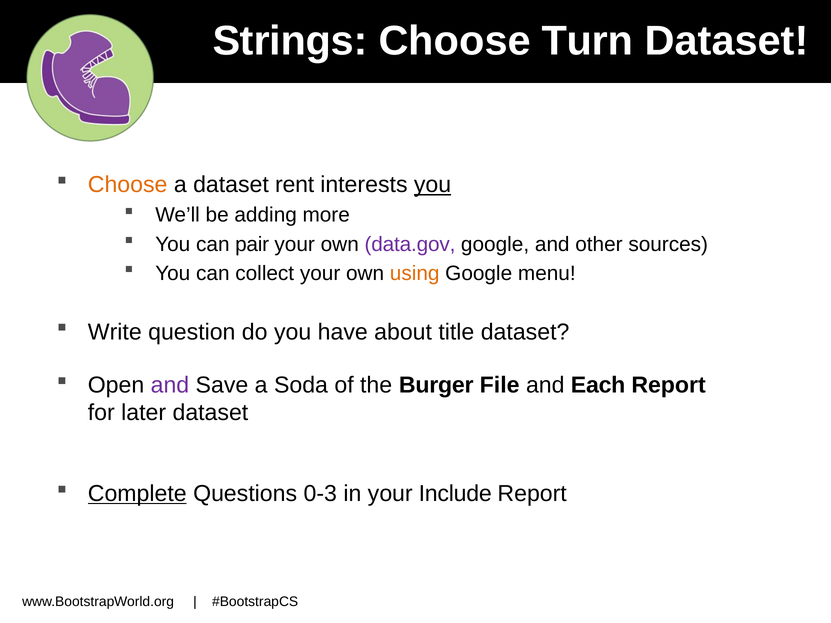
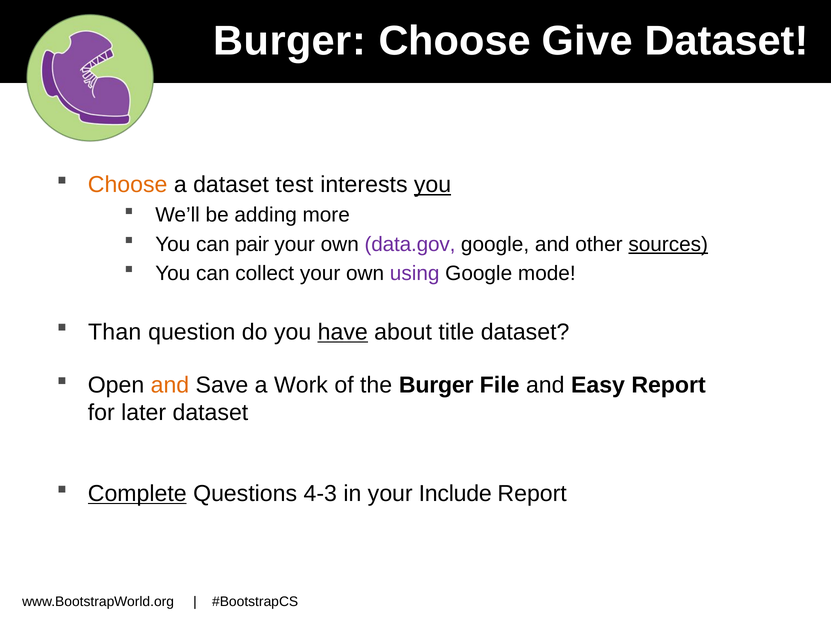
Strings: Strings -> Burger (290, 41)
Turn: Turn -> Give (587, 41)
rent: rent -> test (294, 185)
sources underline: none -> present (668, 244)
using colour: orange -> purple (415, 273)
menu: menu -> mode (547, 273)
Write: Write -> Than (115, 332)
have underline: none -> present (343, 332)
and colour: purple -> orange (170, 385)
Soda: Soda -> Work (301, 385)
Each: Each -> Easy (598, 385)
0-3: 0-3 -> 4-3 (320, 494)
